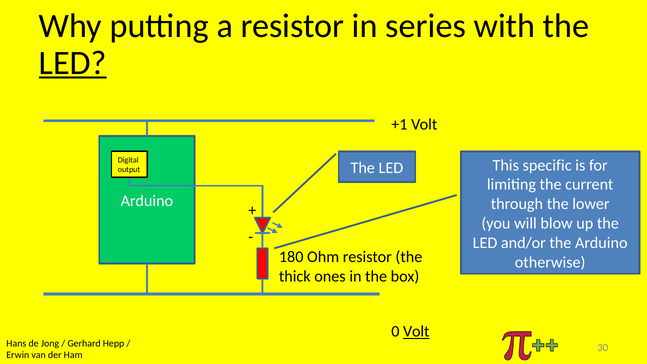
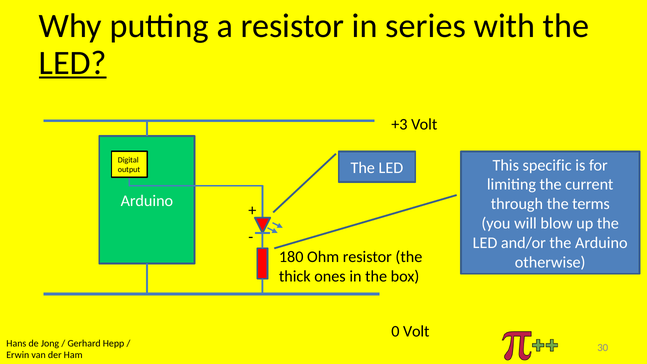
+1: +1 -> +3 (399, 125)
lower: lower -> terms (591, 204)
Volt underline: present -> none (416, 331)
